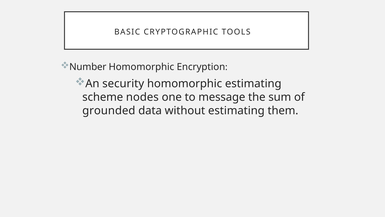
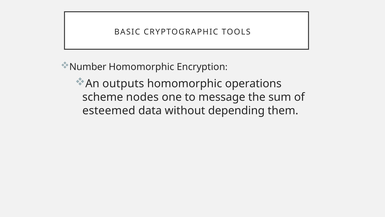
security: security -> outputs (123, 83)
homomorphic estimating: estimating -> operations (253, 83)
grounded: grounded -> esteemed (109, 110)
without estimating: estimating -> depending (236, 110)
